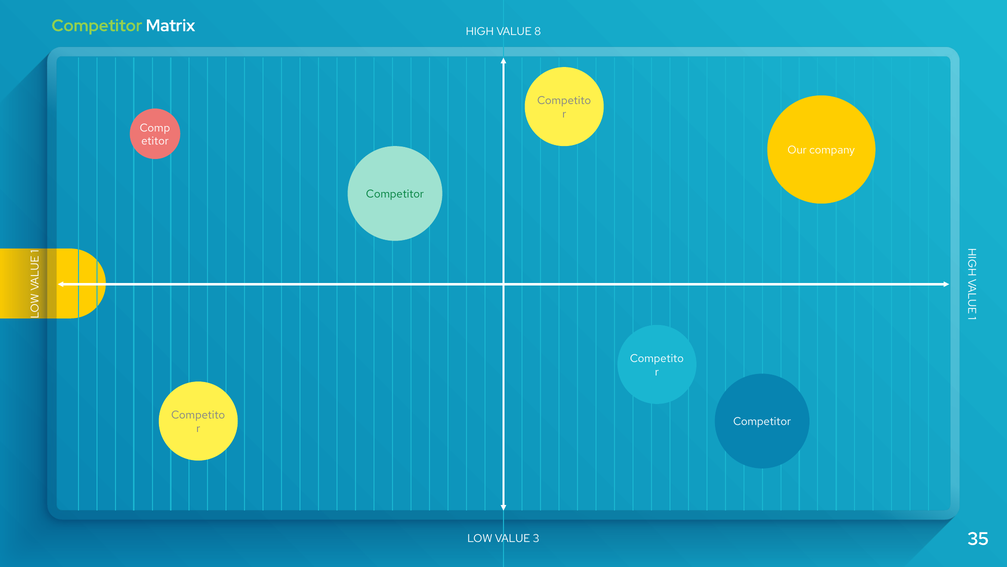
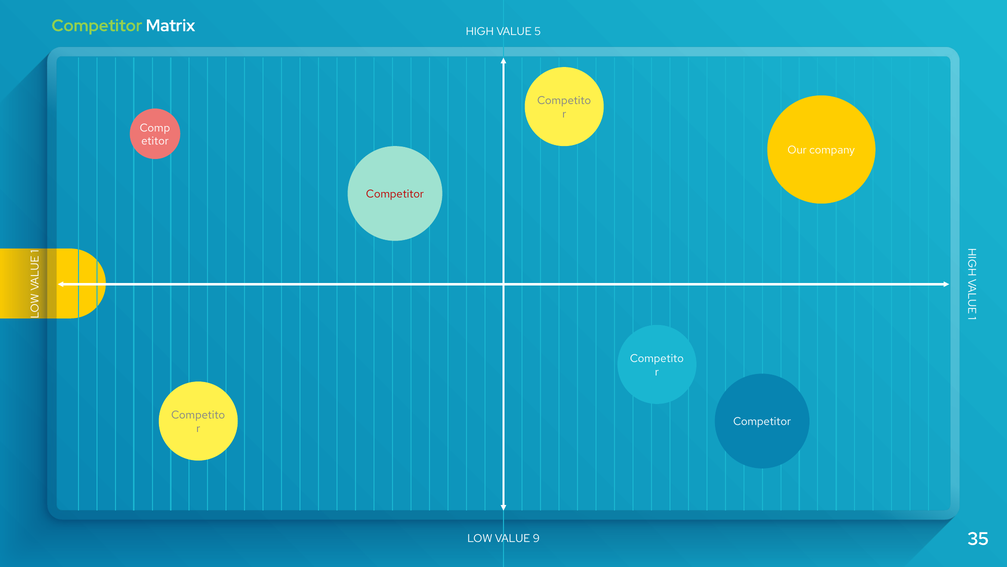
8: 8 -> 5 (538, 32)
Competitor colour: green -> red (395, 194)
3: 3 -> 9 (536, 538)
